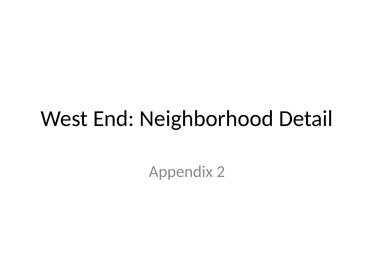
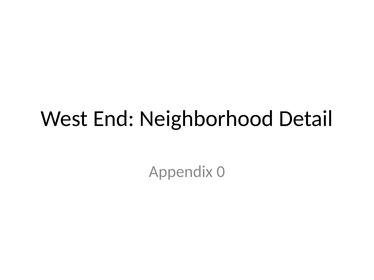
2: 2 -> 0 (221, 172)
